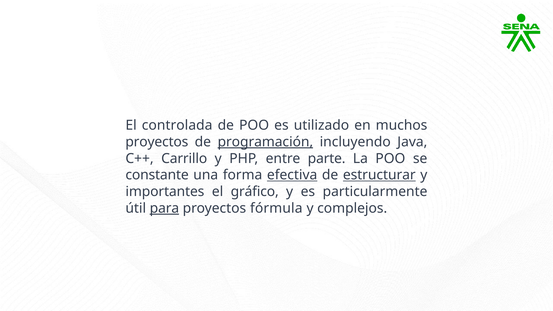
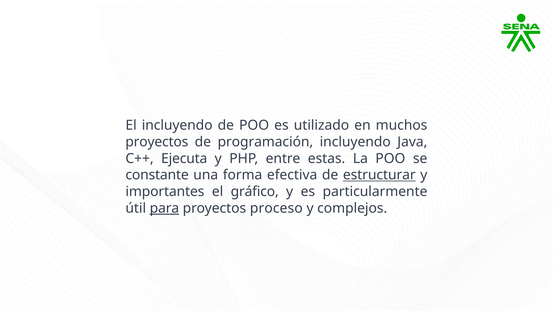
El controlada: controlada -> incluyendo (177, 125)
programación underline: present -> none (265, 142)
Carrillo: Carrillo -> Ejecuta (184, 158)
parte: parte -> estas (327, 158)
efectiva underline: present -> none (292, 175)
fórmula: fórmula -> proceso (276, 208)
